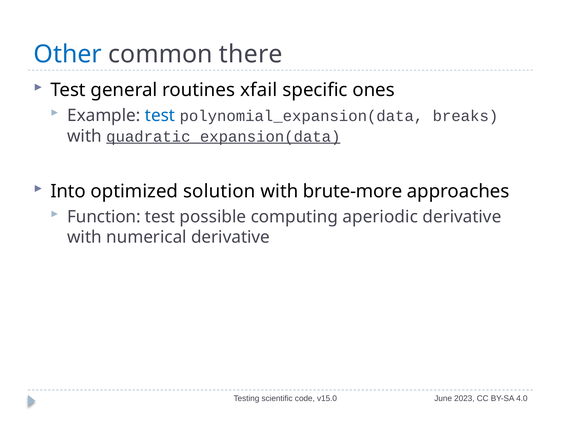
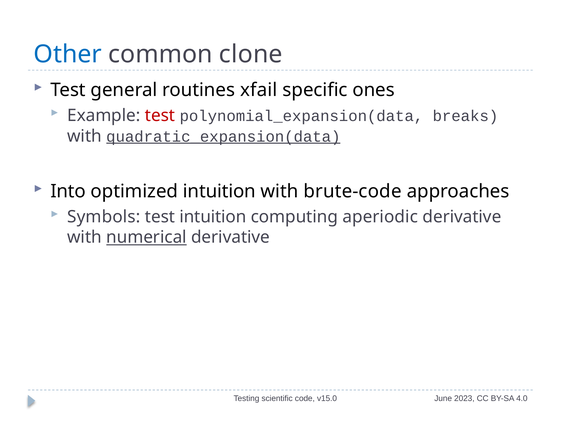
there: there -> clone (251, 54)
test colour: blue -> red (160, 115)
optimized solution: solution -> intuition (219, 191)
brute-more: brute-more -> brute-code (352, 191)
Function: Function -> Symbols (104, 217)
test possible: possible -> intuition (213, 217)
numerical underline: none -> present (146, 237)
